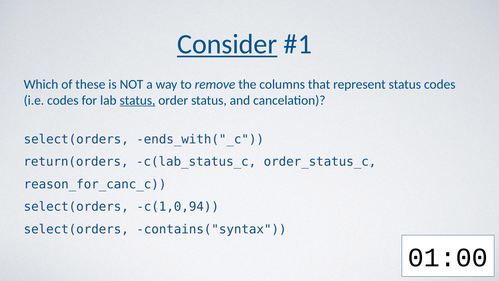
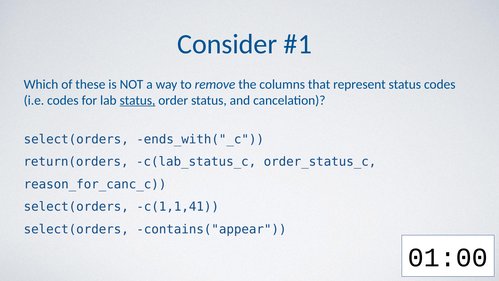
Consider underline: present -> none (227, 44)
c(1,0,94: c(1,0,94 -> c(1,1,41 (178, 207)
contains("syntax: contains("syntax -> contains("appear (211, 229)
